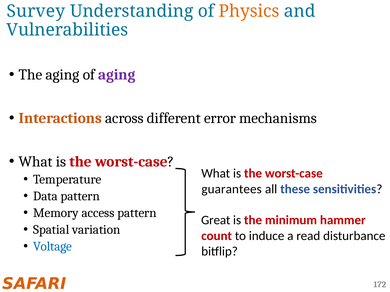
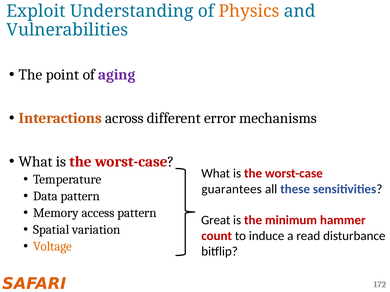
Survey: Survey -> Exploit (36, 11)
The aging: aging -> point (62, 75)
Voltage colour: blue -> orange (52, 247)
